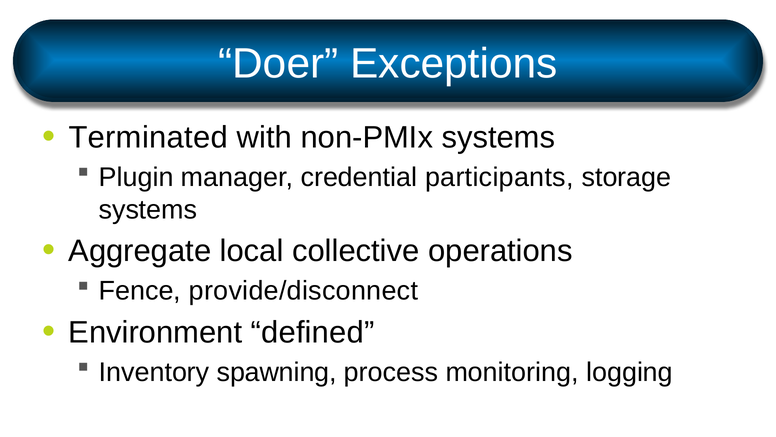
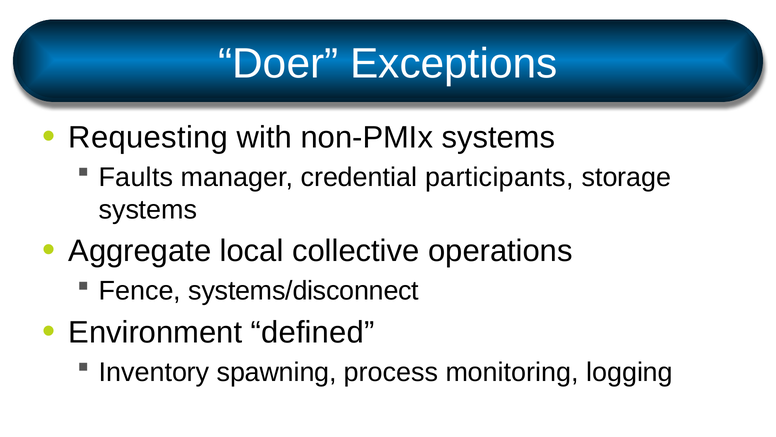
Terminated: Terminated -> Requesting (148, 137)
Plugin: Plugin -> Faults (136, 177)
provide/disconnect: provide/disconnect -> systems/disconnect (304, 291)
